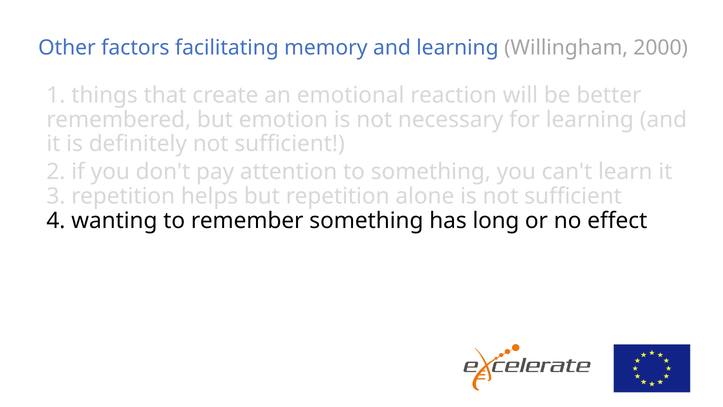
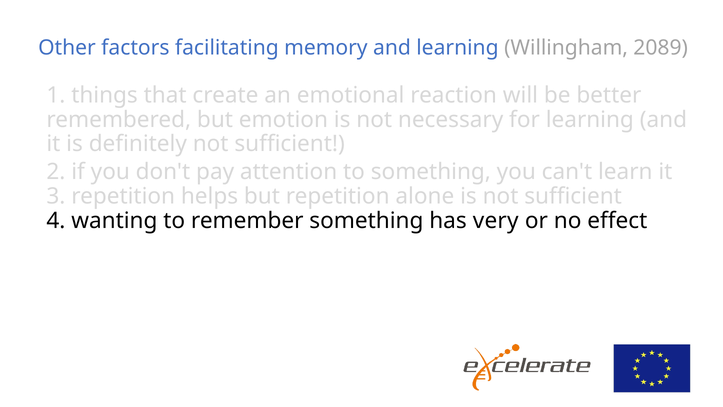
2000: 2000 -> 2089 (661, 48)
has long: long -> very (496, 221)
